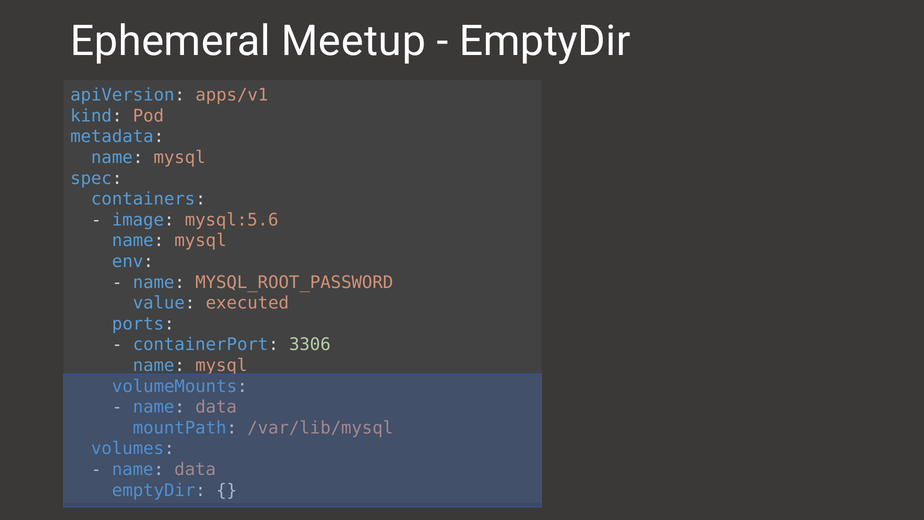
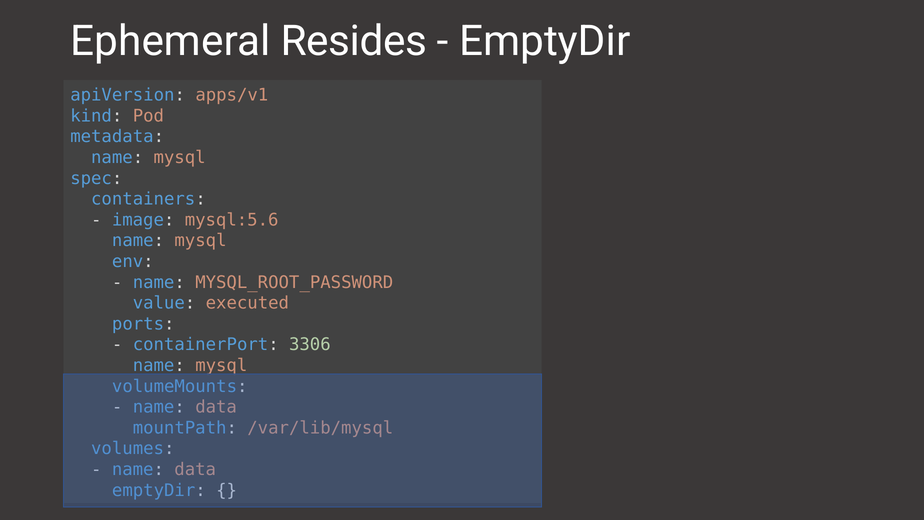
Meetup: Meetup -> Resides (354, 41)
